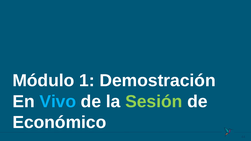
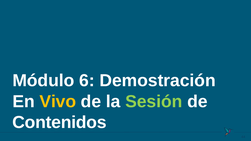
1: 1 -> 6 (87, 81)
Vivo colour: light blue -> yellow (58, 102)
Económico: Económico -> Contenidos (59, 123)
